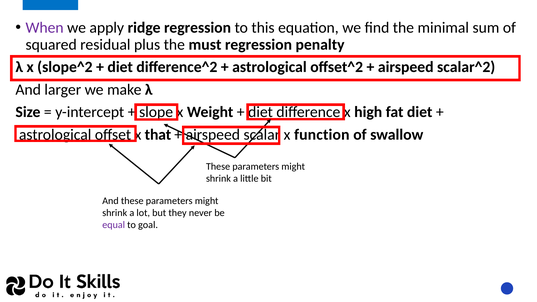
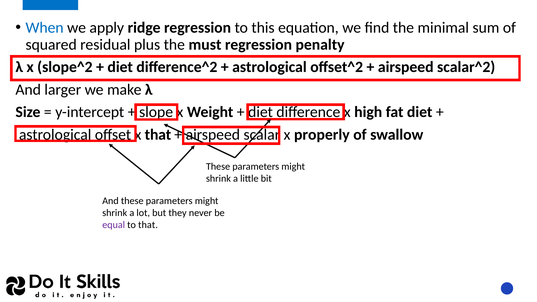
When colour: purple -> blue (45, 28)
function: function -> properly (322, 135)
to goal: goal -> that (148, 225)
